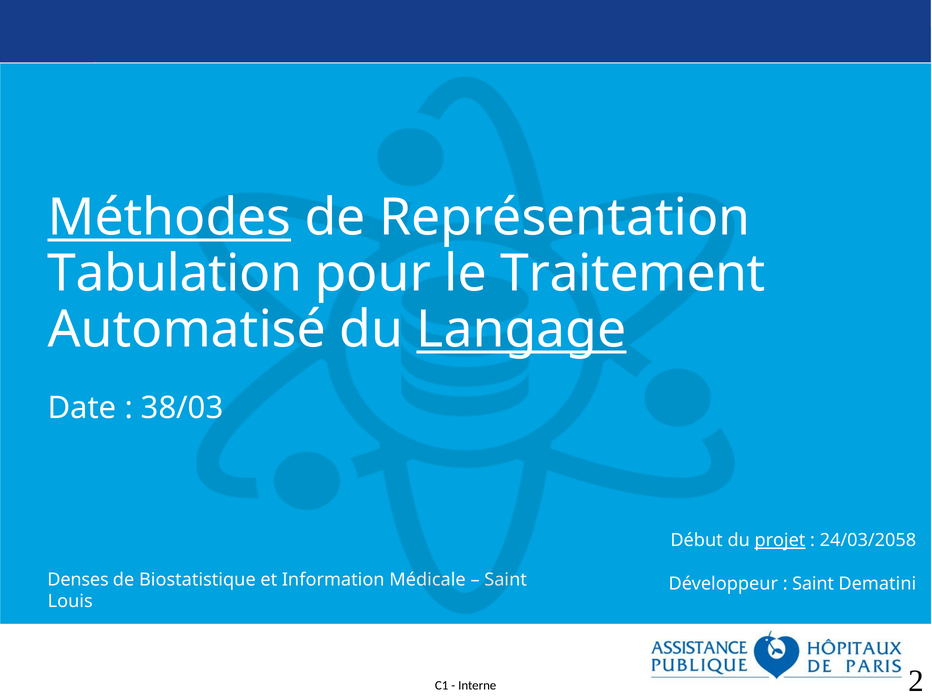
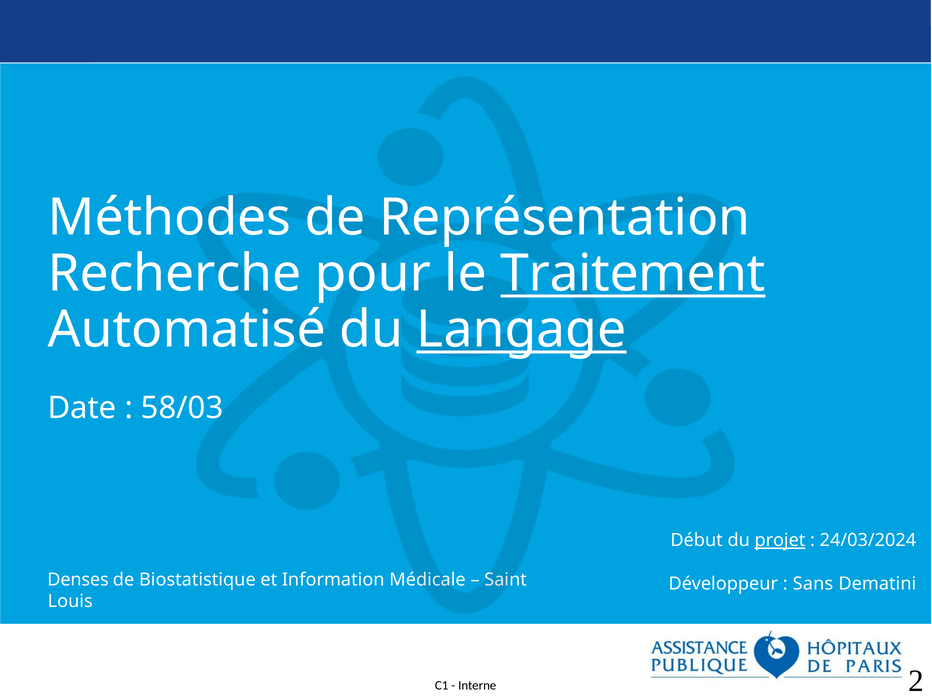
Méthodes underline: present -> none (169, 218)
Tabulation: Tabulation -> Recherche (175, 274)
Traitement underline: none -> present (633, 274)
38/03: 38/03 -> 58/03 (182, 408)
24/03/2058: 24/03/2058 -> 24/03/2024 (868, 540)
Saint: Saint -> Sans (813, 584)
